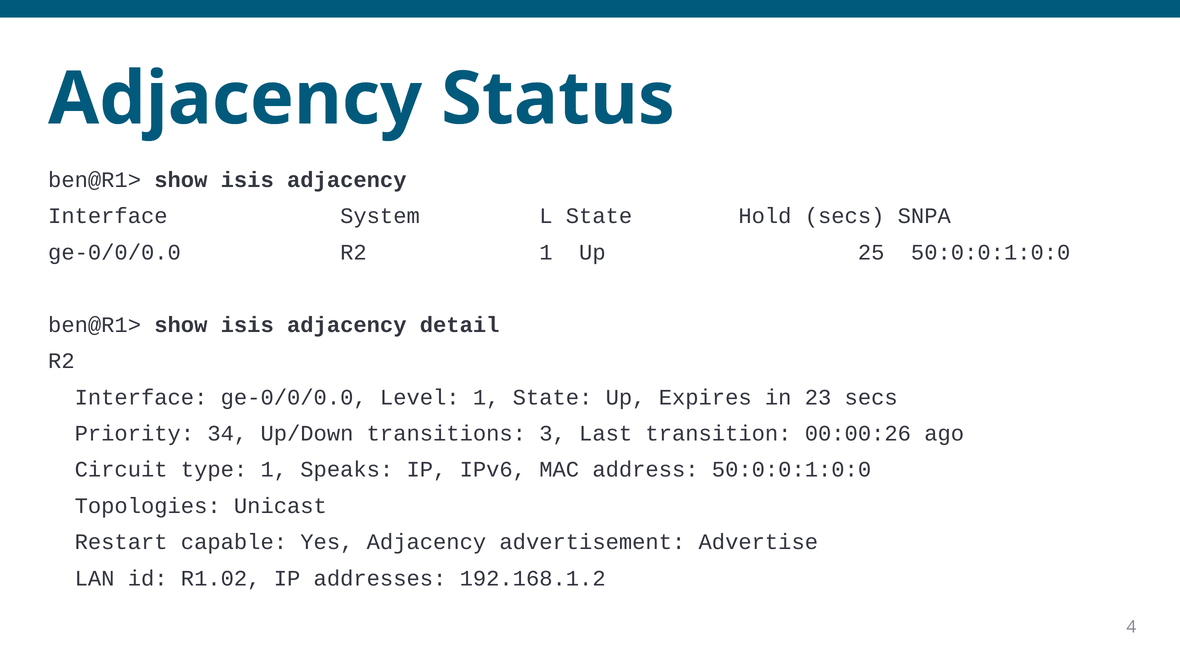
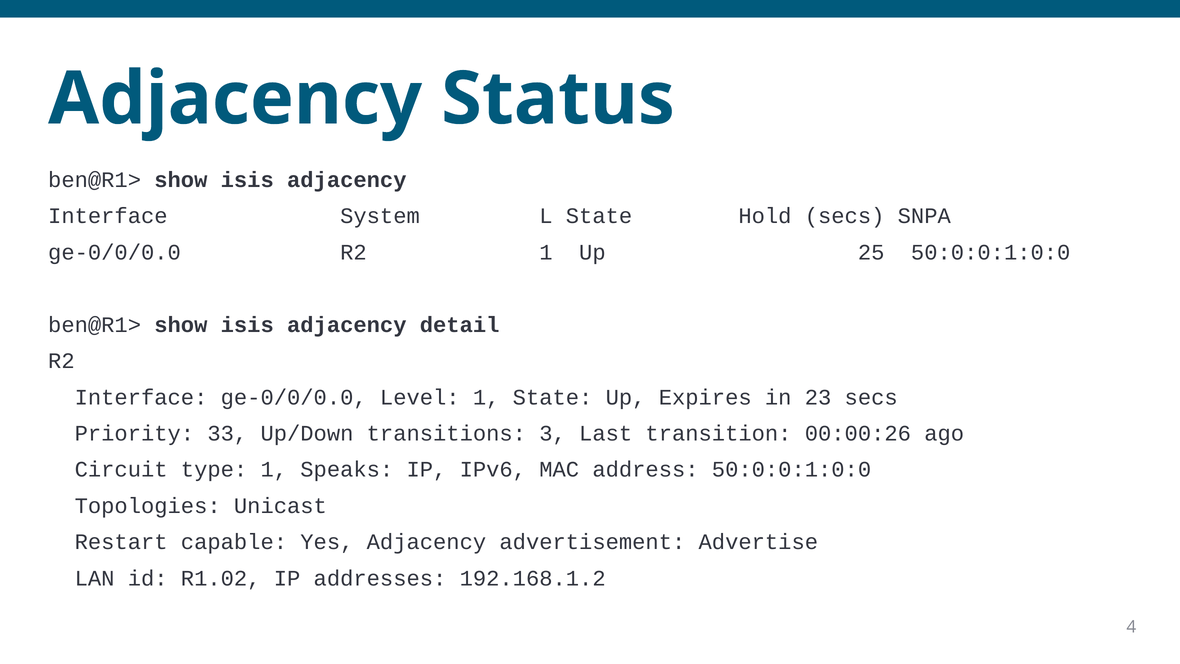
34: 34 -> 33 (227, 433)
